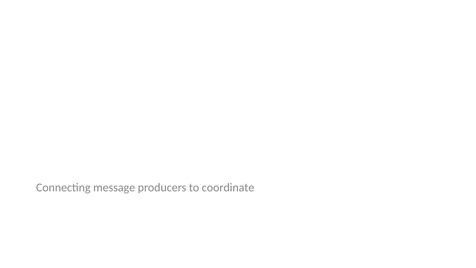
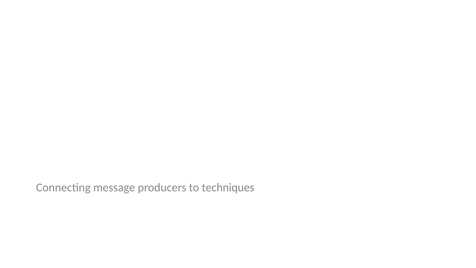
coordinate: coordinate -> techniques (228, 187)
